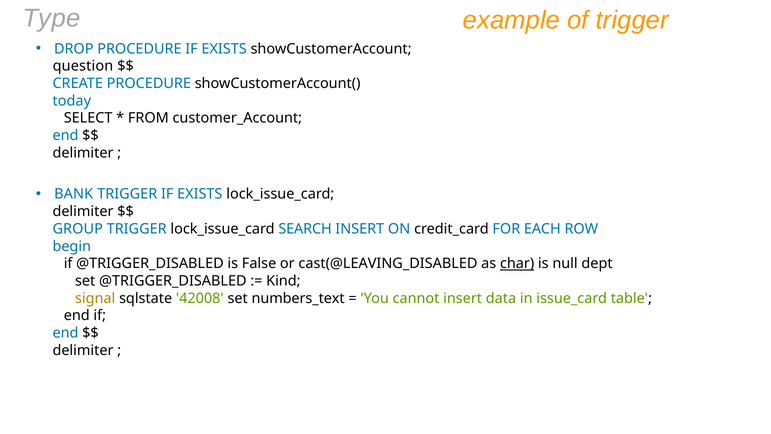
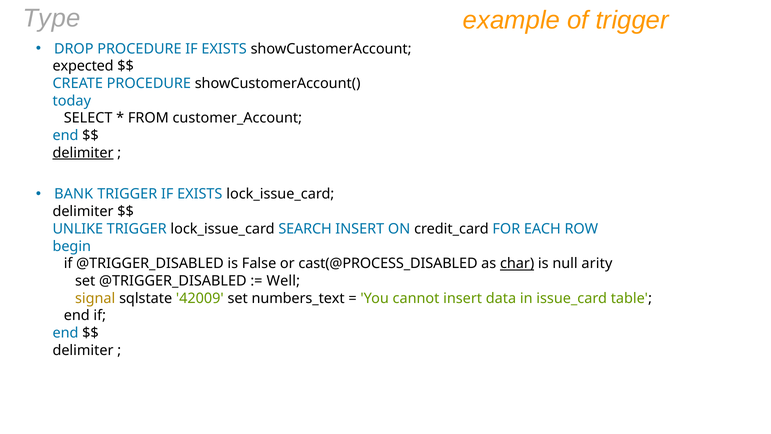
question: question -> expected (83, 66)
delimiter underline: none -> present (83, 153)
GROUP: GROUP -> UNLIKE (78, 229)
cast(@LEAVING_DISABLED: cast(@LEAVING_DISABLED -> cast(@PROCESS_DISABLED (388, 263)
dept: dept -> arity (597, 263)
Kind: Kind -> Well (283, 281)
42008: 42008 -> 42009 (200, 298)
